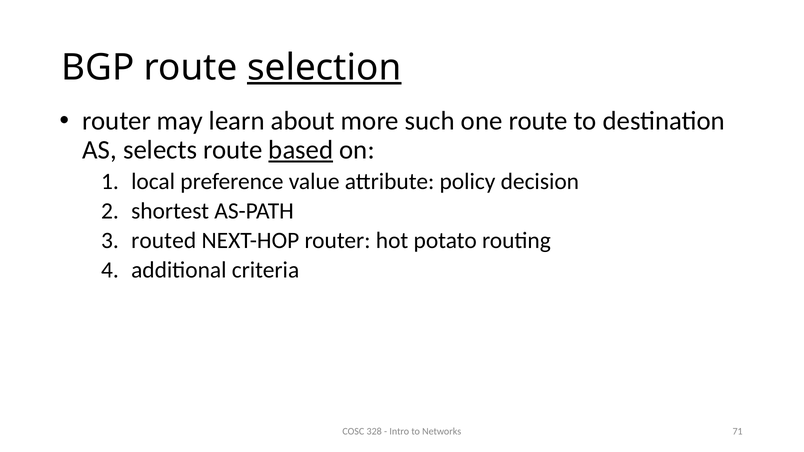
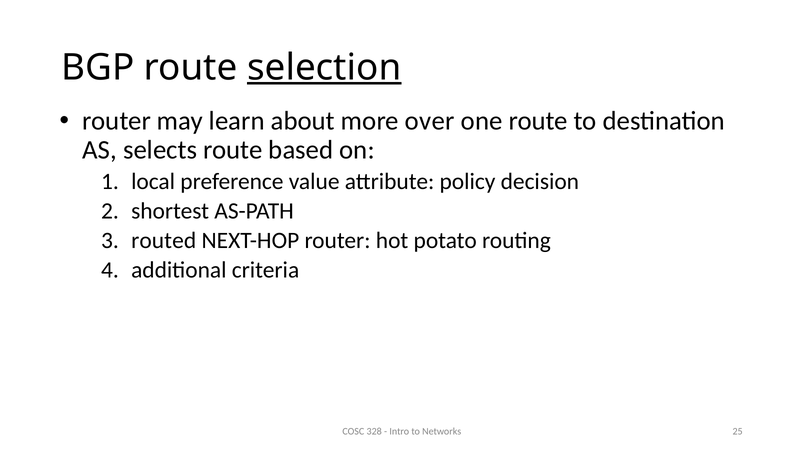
such: such -> over (430, 121)
based underline: present -> none (301, 150)
71: 71 -> 25 (738, 432)
